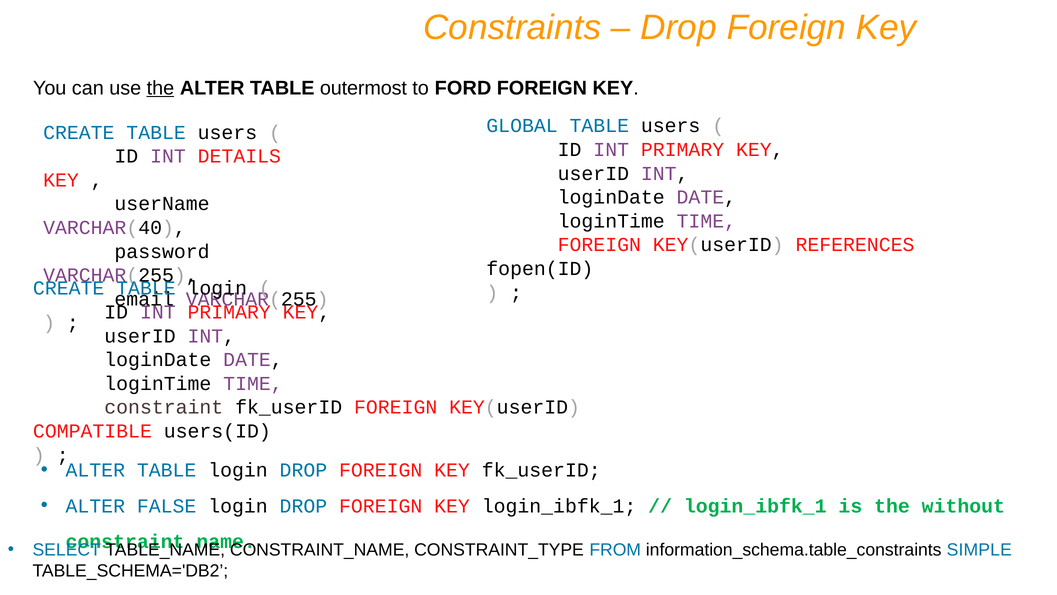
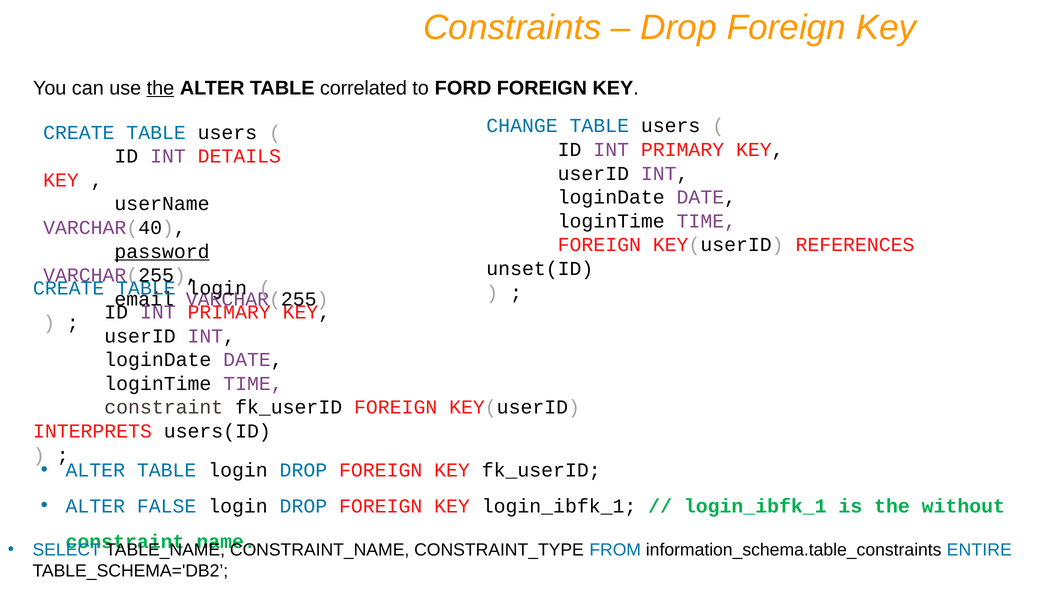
outermost: outermost -> correlated (363, 88)
GLOBAL: GLOBAL -> CHANGE (522, 126)
password underline: none -> present (162, 251)
fopen(ID: fopen(ID -> unset(ID (540, 269)
COMPATIBLE: COMPATIBLE -> INTERPRETS (92, 431)
SIMPLE: SIMPLE -> ENTIRE (979, 549)
